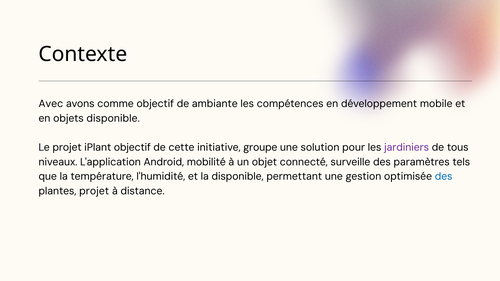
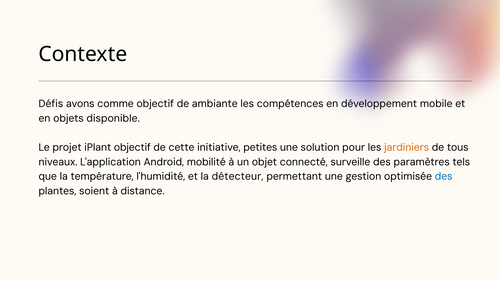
Avec: Avec -> Défis (51, 104)
groupe: groupe -> petites (260, 148)
jardiniers colour: purple -> orange (407, 148)
la disponible: disponible -> détecteur (238, 177)
plantes projet: projet -> soient (94, 191)
